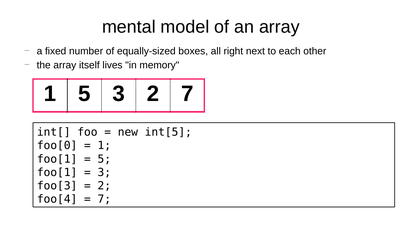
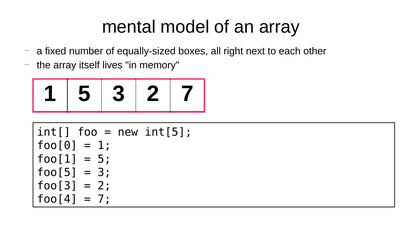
foo[1: foo[1 -> foo[5 (57, 173)
